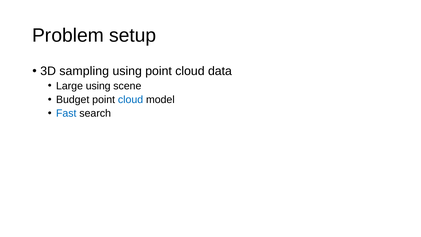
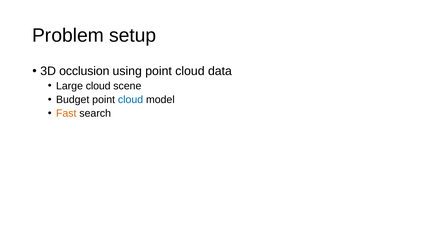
sampling: sampling -> occlusion (84, 71)
Large using: using -> cloud (98, 86)
Fast colour: blue -> orange (66, 113)
